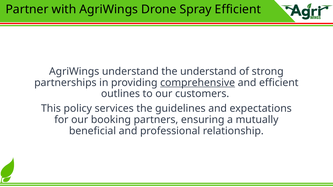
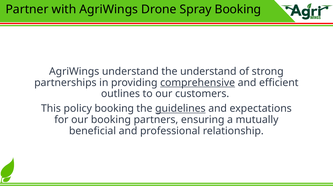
Spray Efficient: Efficient -> Booking (238, 9)
policy services: services -> booking (114, 109)
guidelines underline: none -> present (180, 109)
